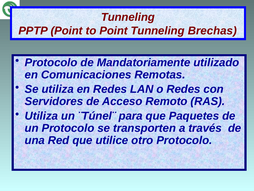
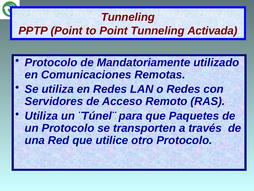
Brechas: Brechas -> Activada (212, 31)
